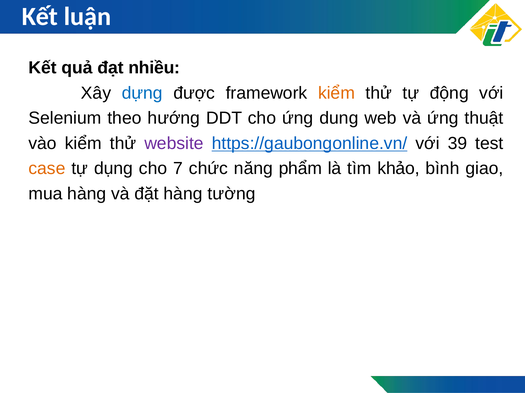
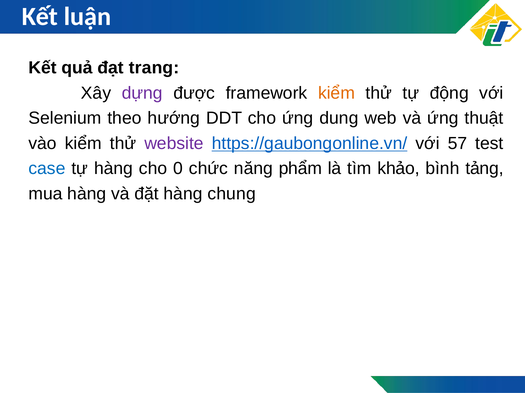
nhiều: nhiều -> trang (154, 68)
dựng colour: blue -> purple (142, 93)
39: 39 -> 57 (457, 144)
case colour: orange -> blue (47, 169)
tự dụng: dụng -> hàng (114, 169)
7: 7 -> 0 (178, 169)
giao: giao -> tảng (484, 169)
tường: tường -> chung (232, 194)
